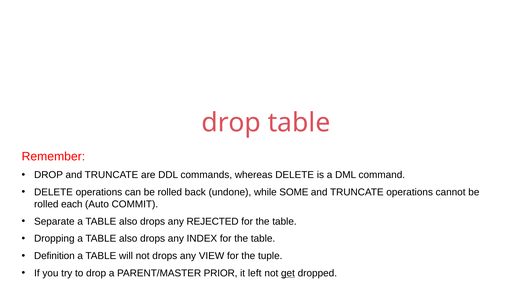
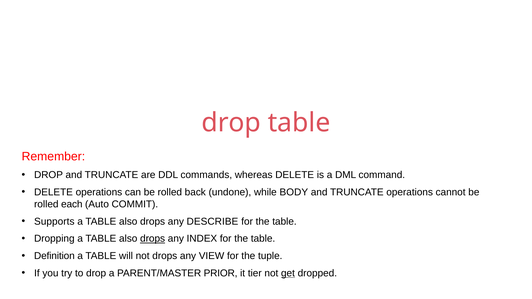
SOME: SOME -> BODY (294, 192)
Separate: Separate -> Supports (54, 222)
REJECTED: REJECTED -> DESCRIBE (212, 222)
drops underline: none -> present (153, 239)
left: left -> tier (255, 273)
